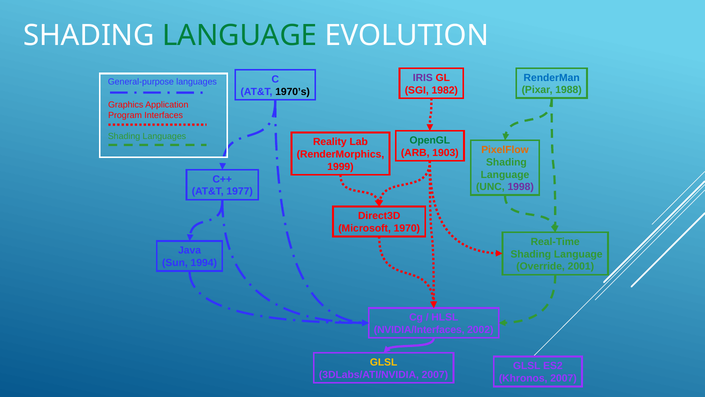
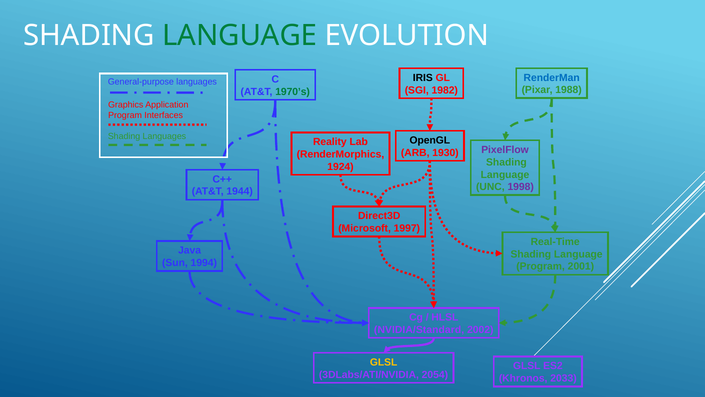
IRIS colour: purple -> black (423, 78)
1970’s colour: black -> green (293, 92)
OpenGL colour: green -> black (430, 140)
PixelFlow colour: orange -> purple (505, 150)
1903: 1903 -> 1930 (446, 153)
1999: 1999 -> 1924 (340, 167)
1977: 1977 -> 1944 (240, 191)
1970: 1970 -> 1997 (407, 228)
Override: Override -> Program (541, 266)
NVIDIA/Interfaces: NVIDIA/Interfaces -> NVIDIA/Standard (419, 330)
3DLabs/ATI/NVIDIA 2007: 2007 -> 2054 (435, 374)
Khronos 2007: 2007 -> 2033 (563, 378)
